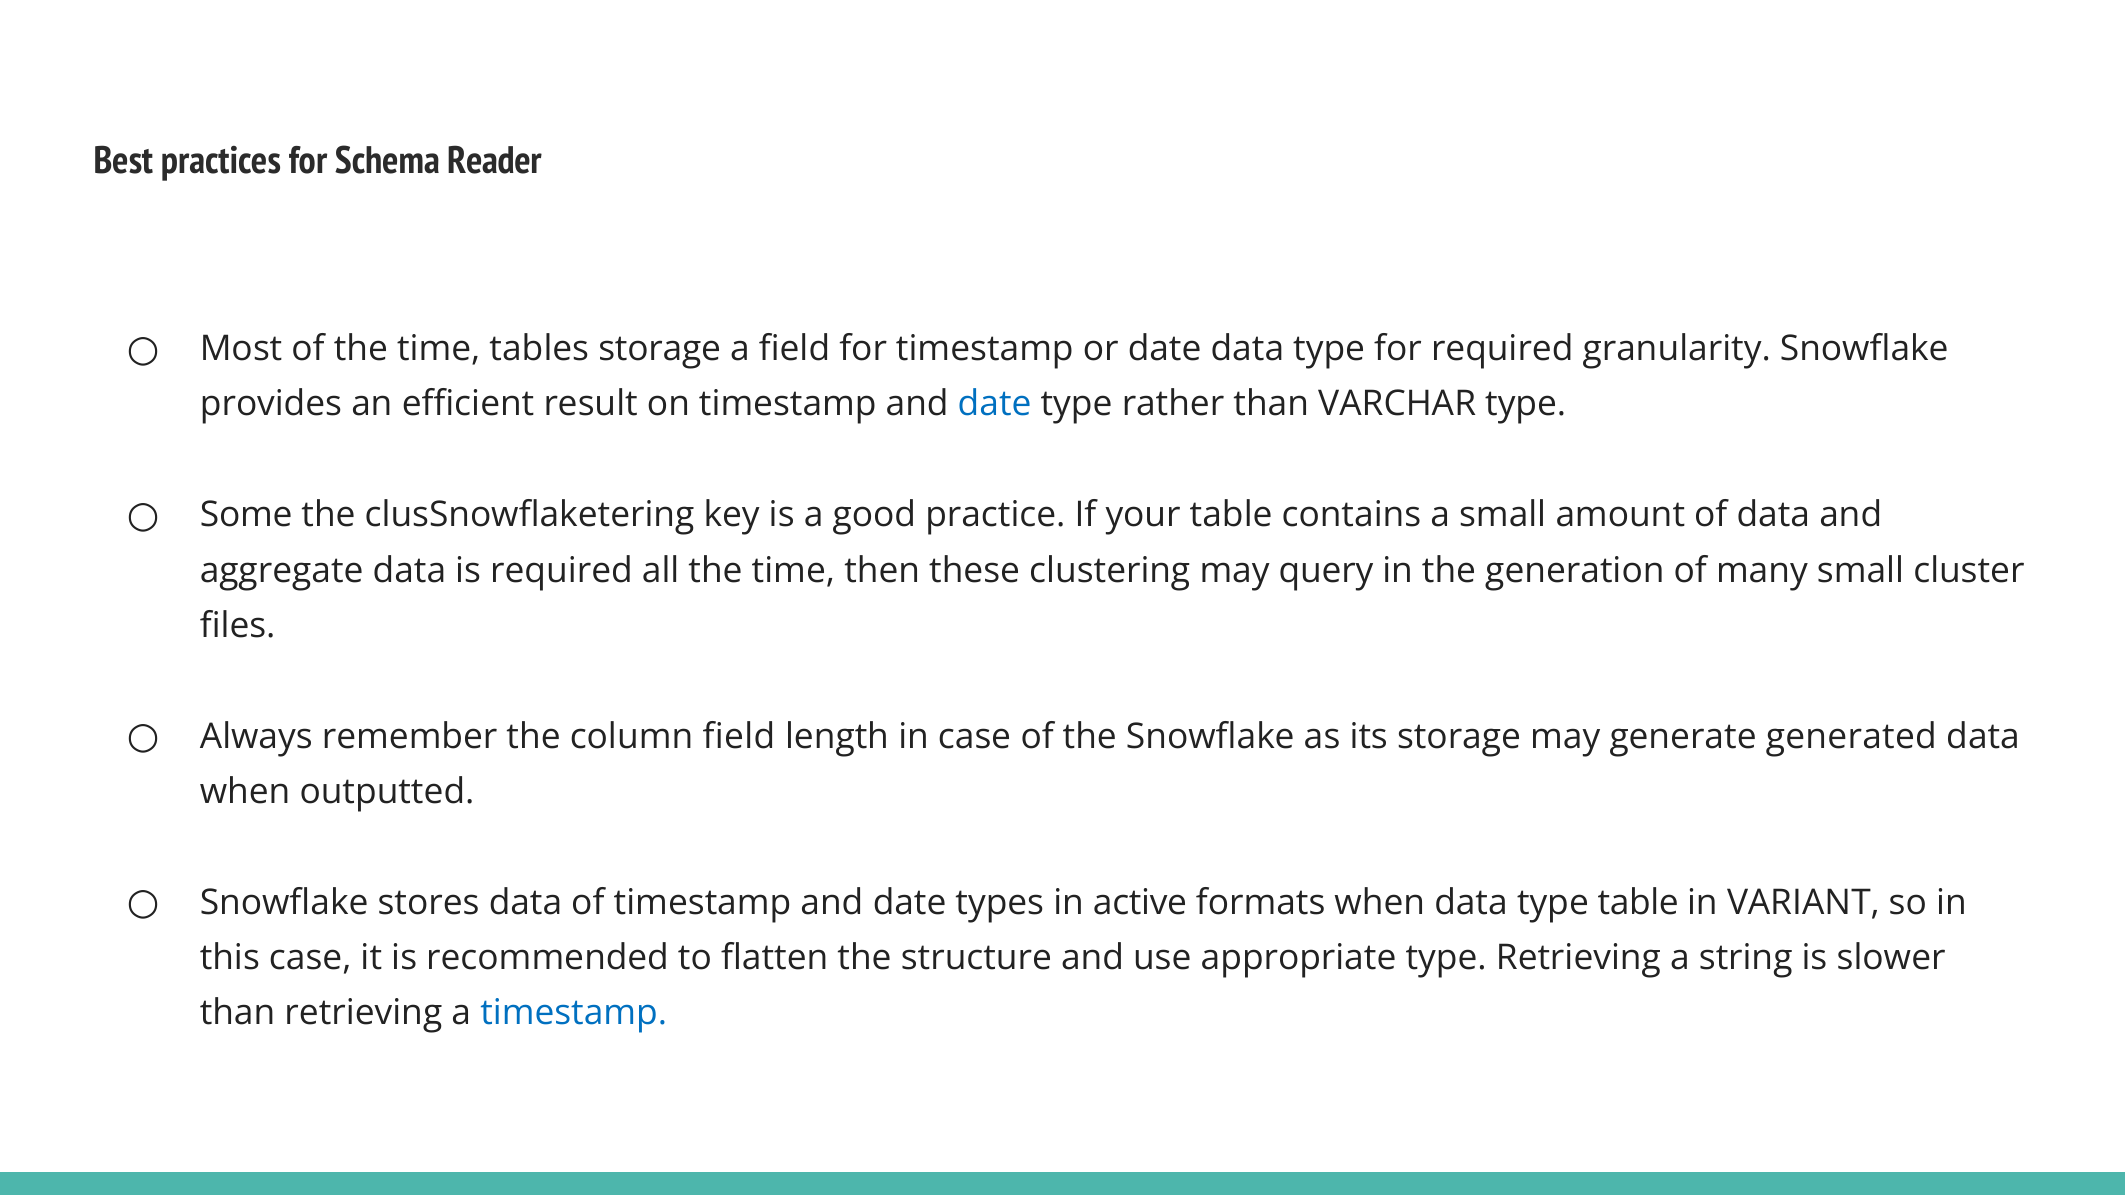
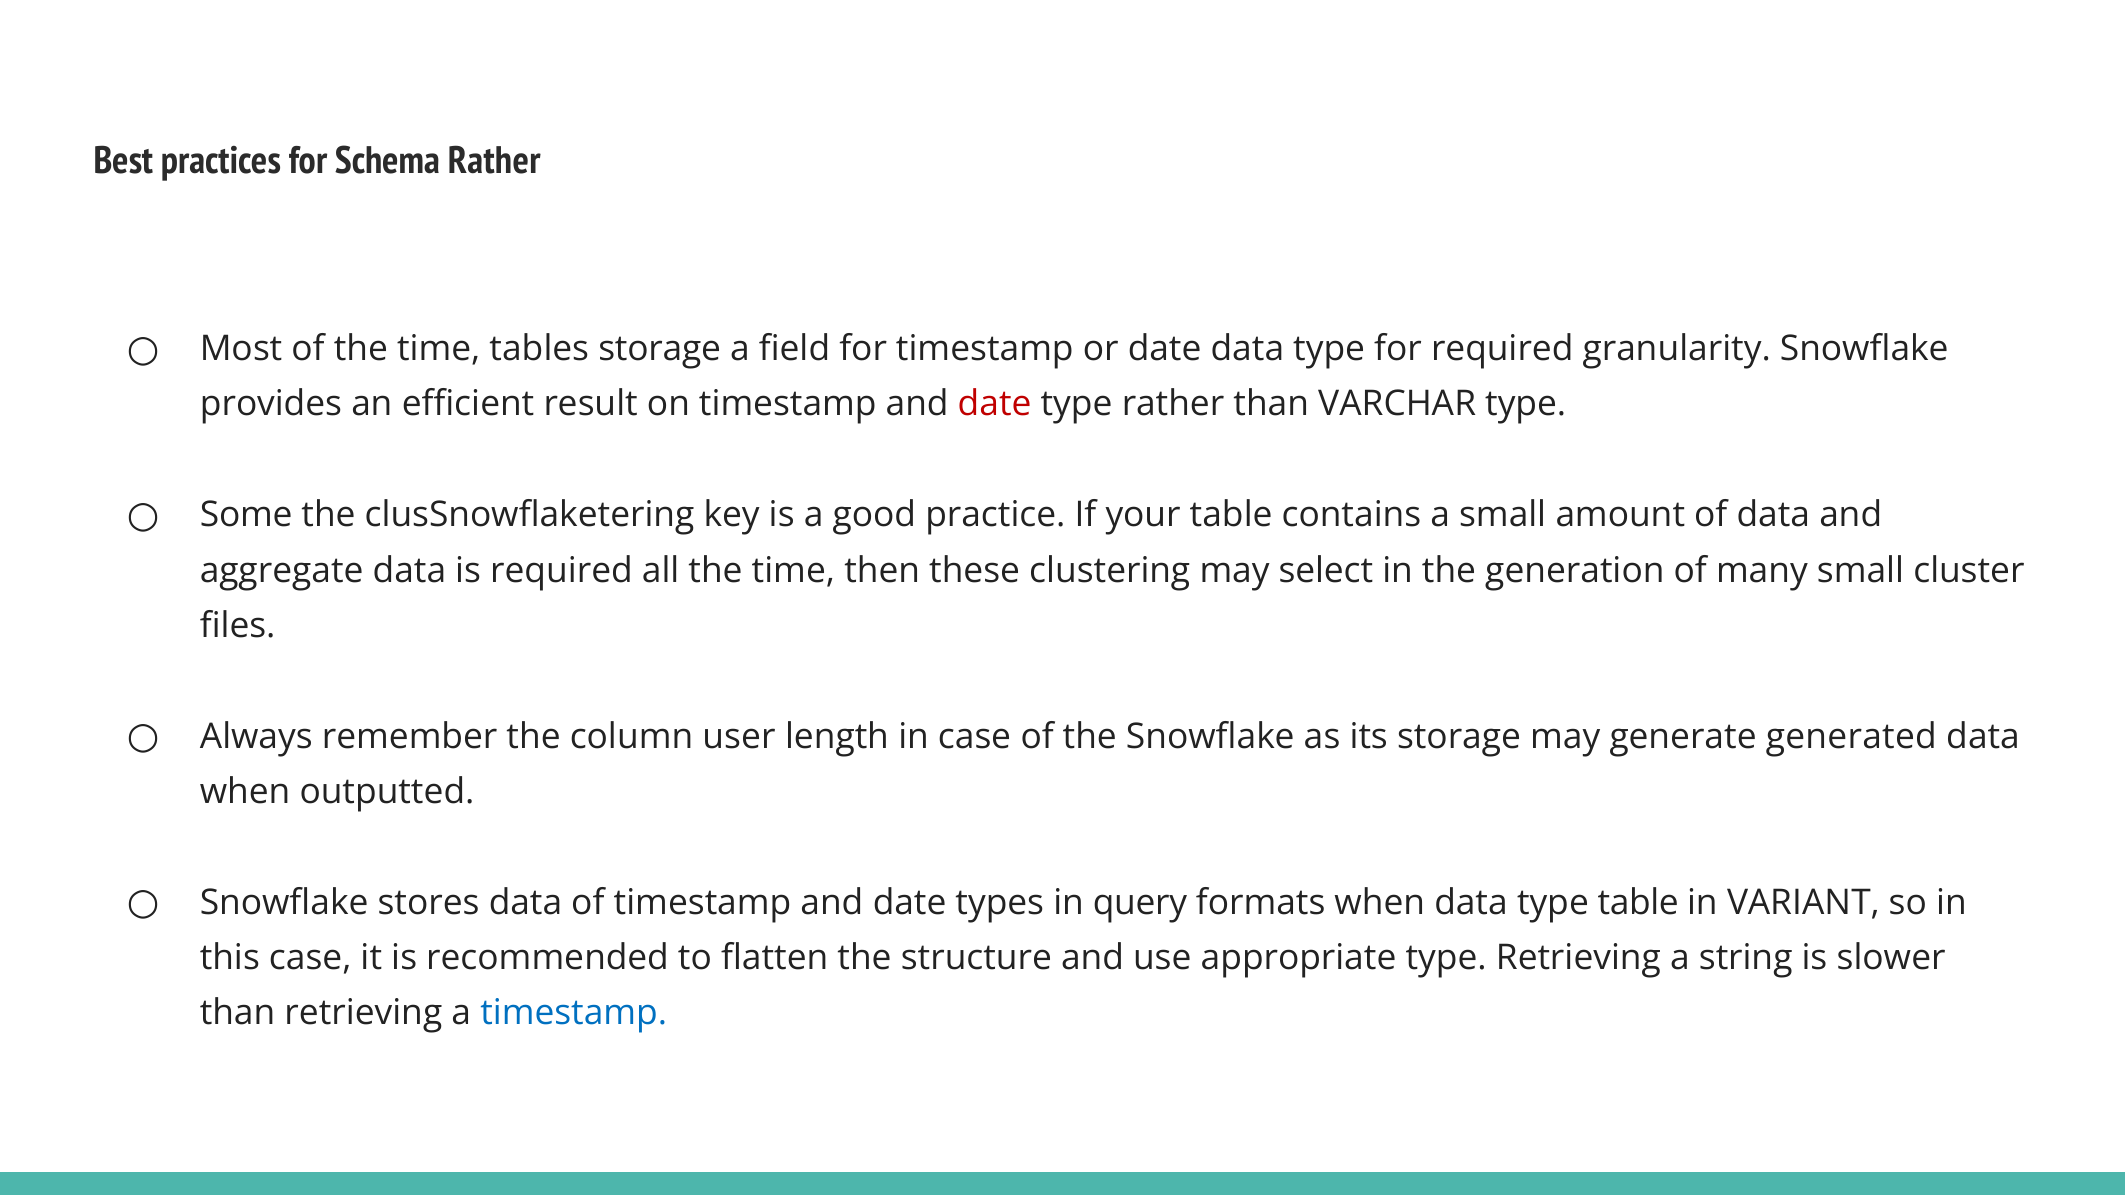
Schema Reader: Reader -> Rather (494, 161)
date colour: blue -> red (995, 404)
query: query -> select (1326, 571)
column field: field -> user (739, 737)
active: active -> query (1140, 903)
